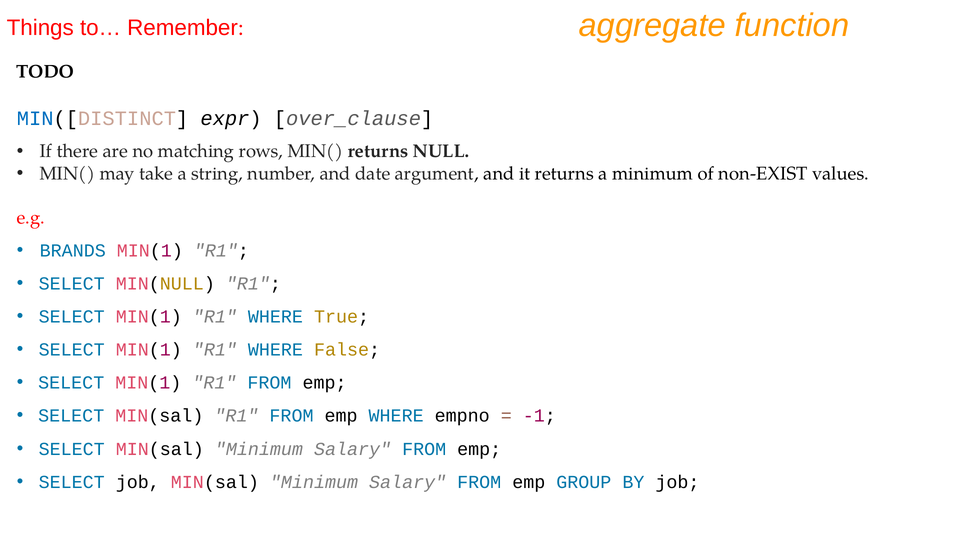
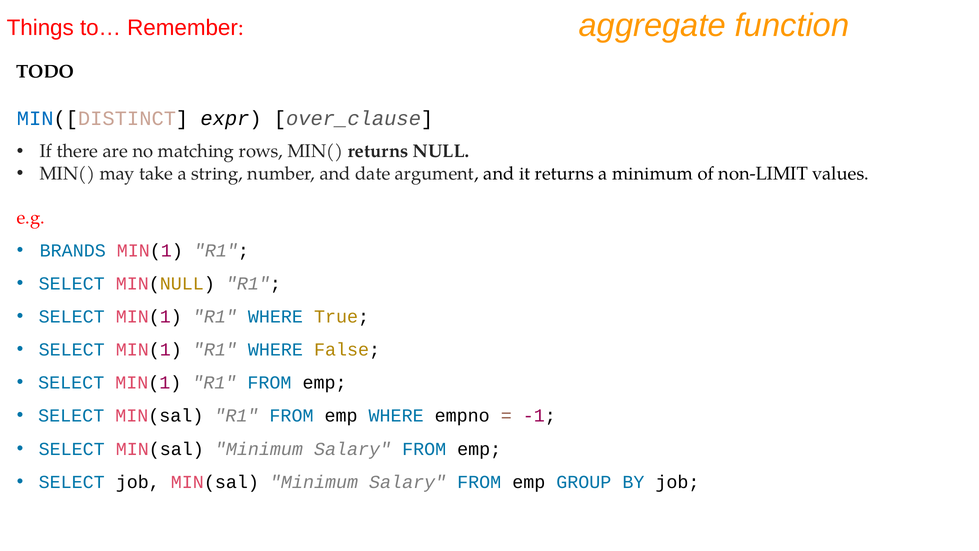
non-EXIST: non-EXIST -> non-LIMIT (763, 173)
